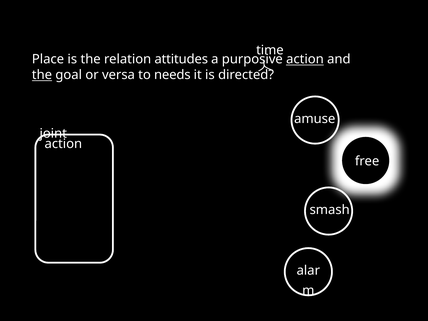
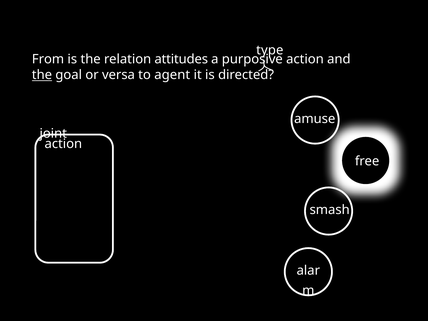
time: time -> type (270, 50)
Place: Place -> From (48, 59)
action underline: present -> none (305, 59)
needs: needs -> agent (172, 75)
